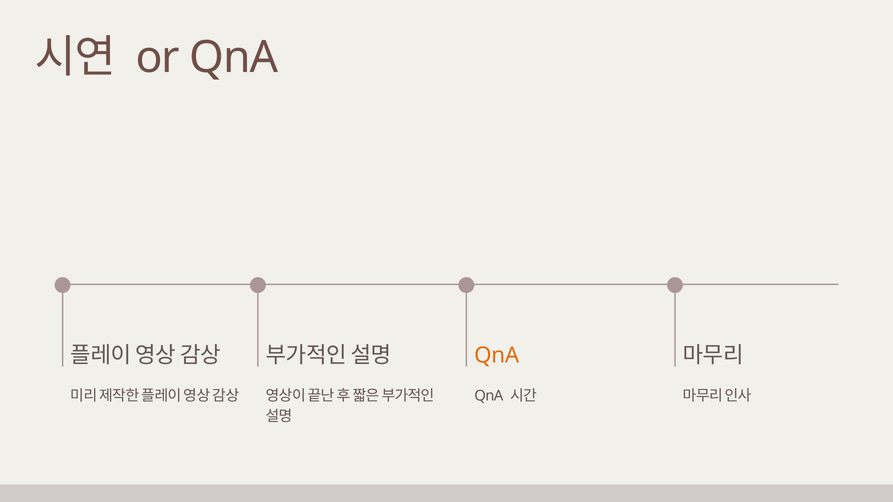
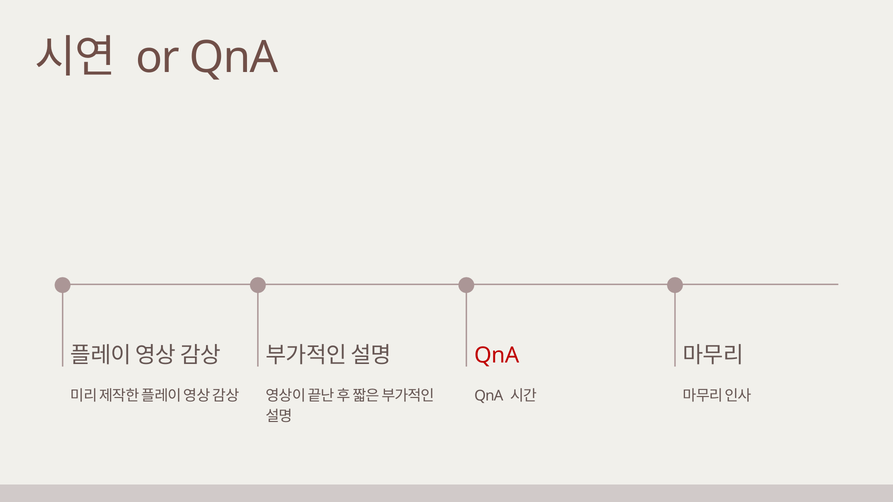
QnA colour: orange -> red (497, 355)
